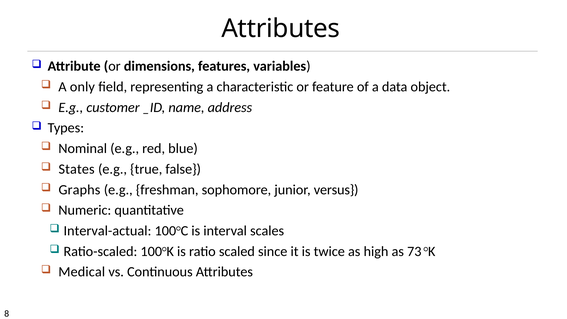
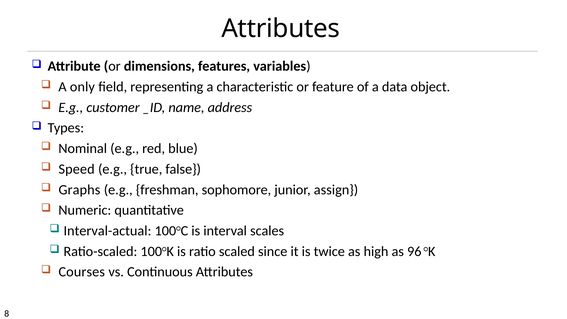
States: States -> Speed (77, 169)
versus: versus -> assign (336, 190)
73: 73 -> 96 (414, 251)
Medical: Medical -> Courses (82, 272)
